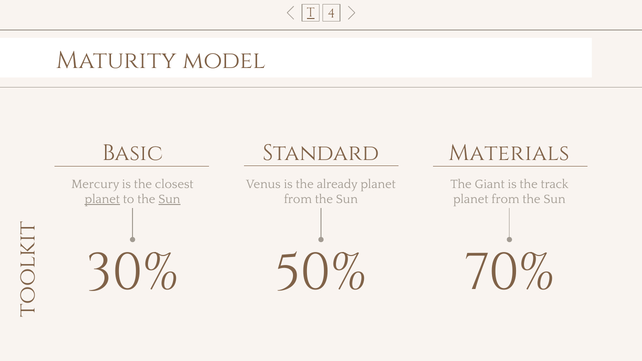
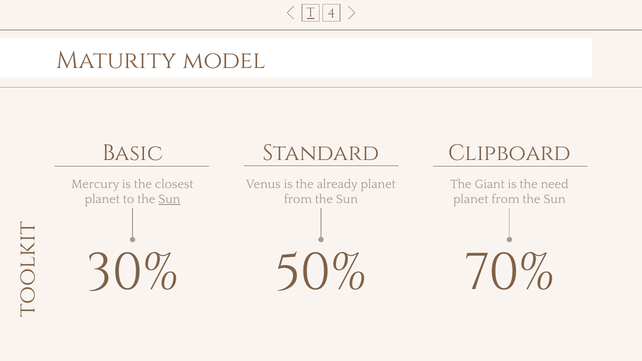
Materials: Materials -> Clipboard (510, 153)
track: track -> need (555, 184)
planet underline: present -> none (102, 199)
